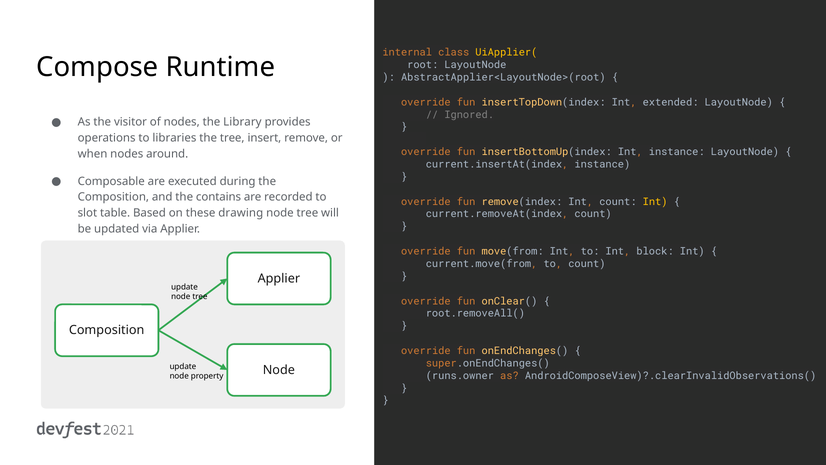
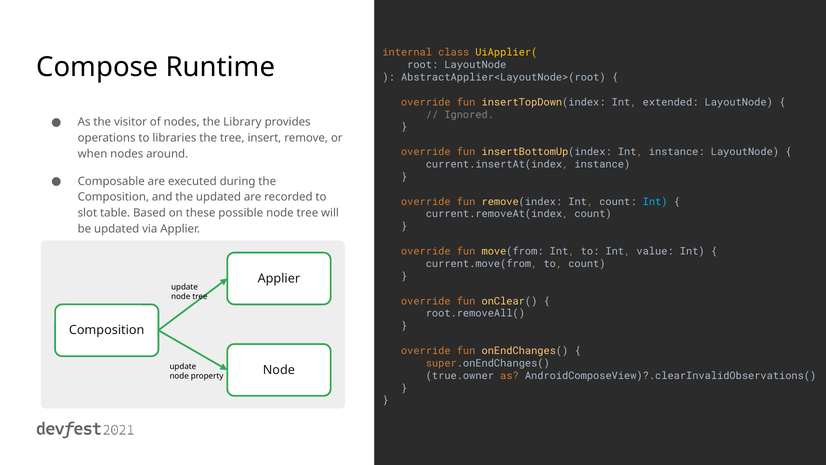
the contains: contains -> updated (219, 197)
Int colour: yellow -> light blue (655, 201)
drawing: drawing -> possible (241, 213)
block: block -> value (655, 251)
runs.owner: runs.owner -> true.owner (460, 375)
